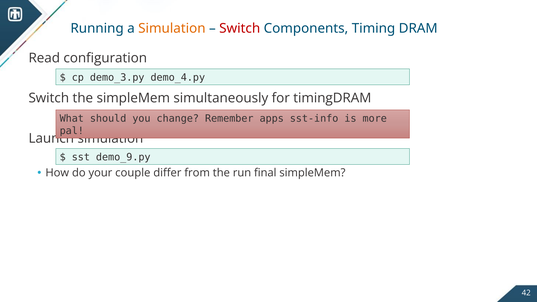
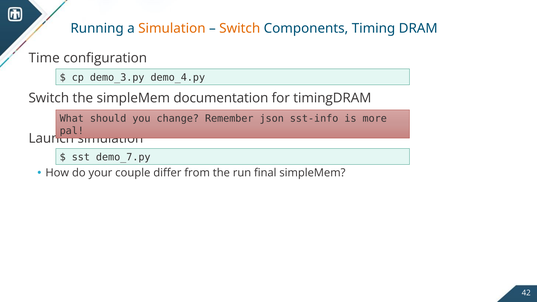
Switch colour: red -> orange (240, 28)
Read: Read -> Time (44, 58)
simultaneously: simultaneously -> documentation (221, 98)
apps: apps -> json (272, 119)
demo_9.py: demo_9.py -> demo_7.py (123, 157)
